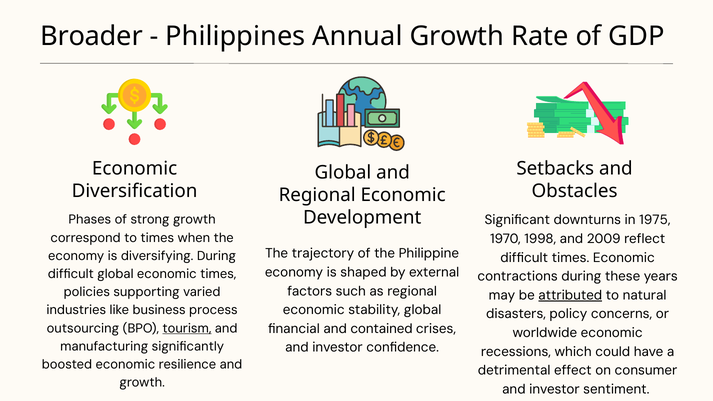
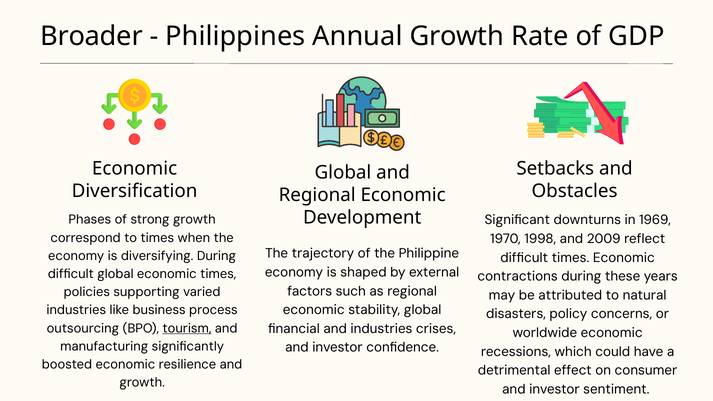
1975: 1975 -> 1969 (655, 220)
attributed underline: present -> none (570, 295)
and contained: contained -> industries (381, 329)
